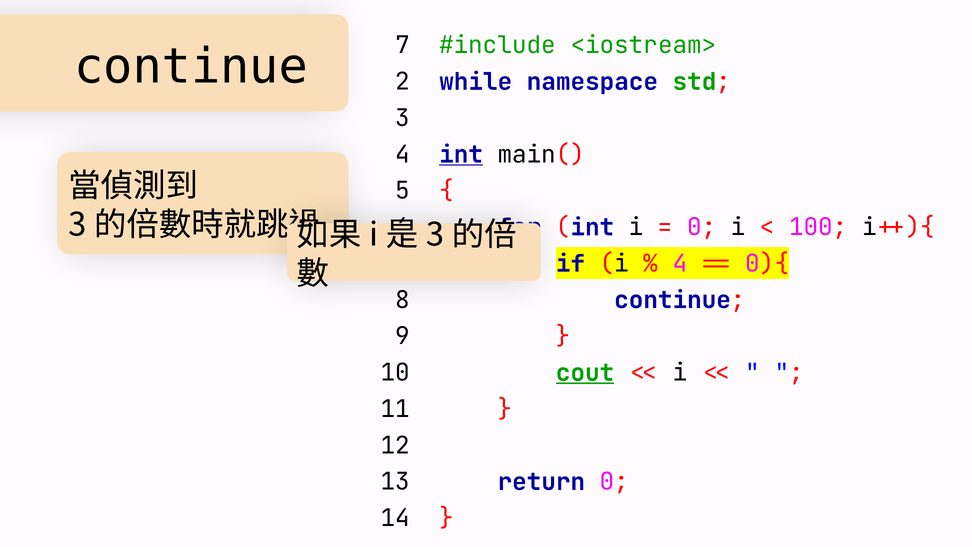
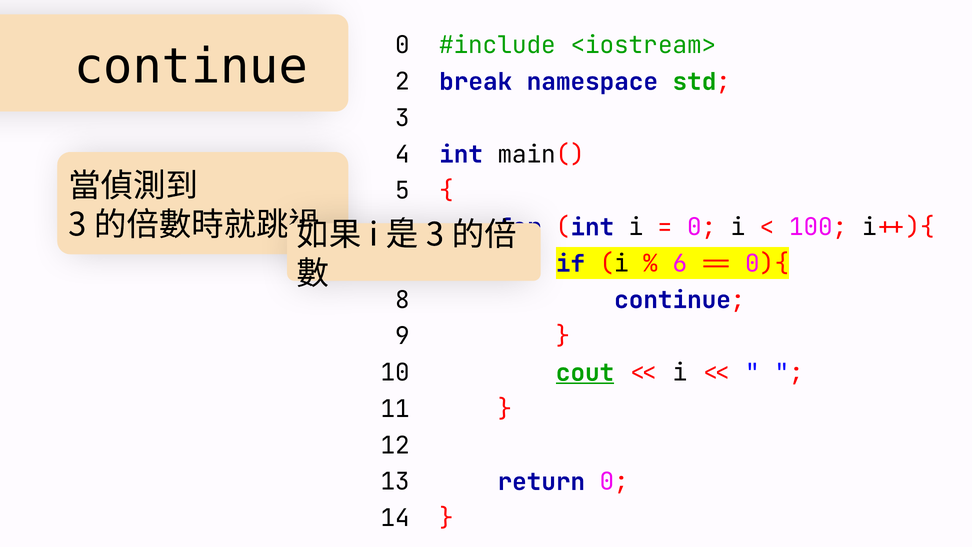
continue 7: 7 -> 0 (403, 45)
while: while -> break (476, 82)
int underline: present -> none (461, 154)
4: 4 -> 6 (680, 264)
